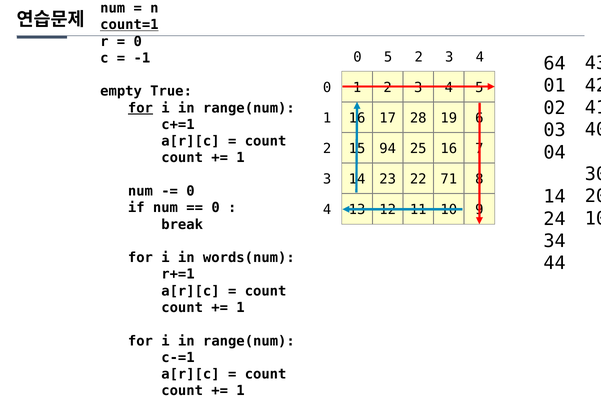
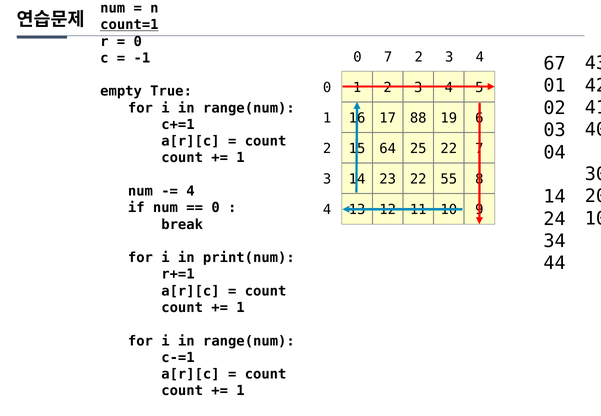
0 5: 5 -> 7 (388, 57)
64: 64 -> 67 (555, 64)
for underline: present -> none (140, 108)
28: 28 -> 88 (418, 118)
94: 94 -> 64 (388, 149)
25 16: 16 -> 22 (449, 149)
71: 71 -> 55 (449, 179)
0: 0 -> 4 (191, 191)
words(num: words(num -> print(num (249, 258)
